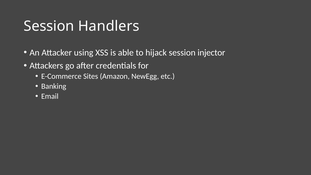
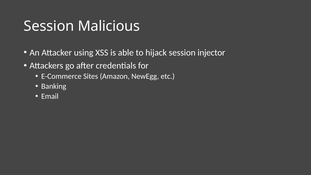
Handlers: Handlers -> Malicious (109, 26)
